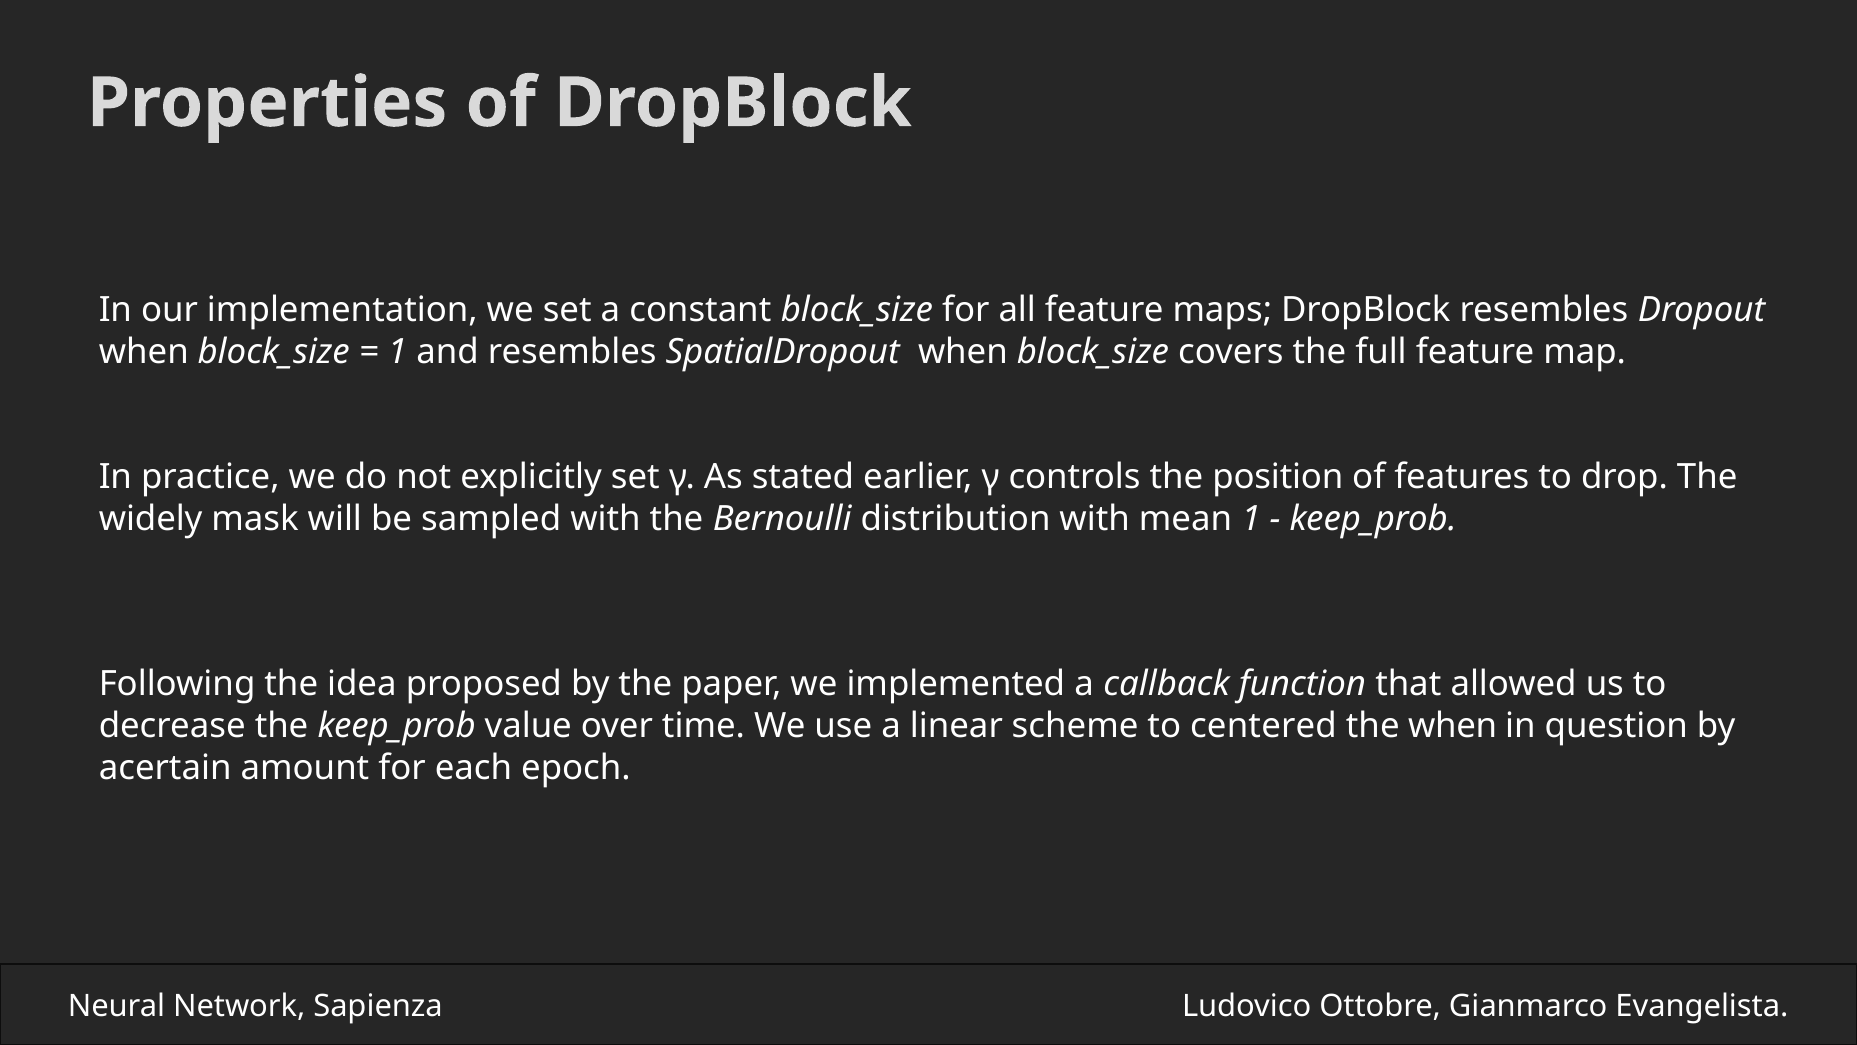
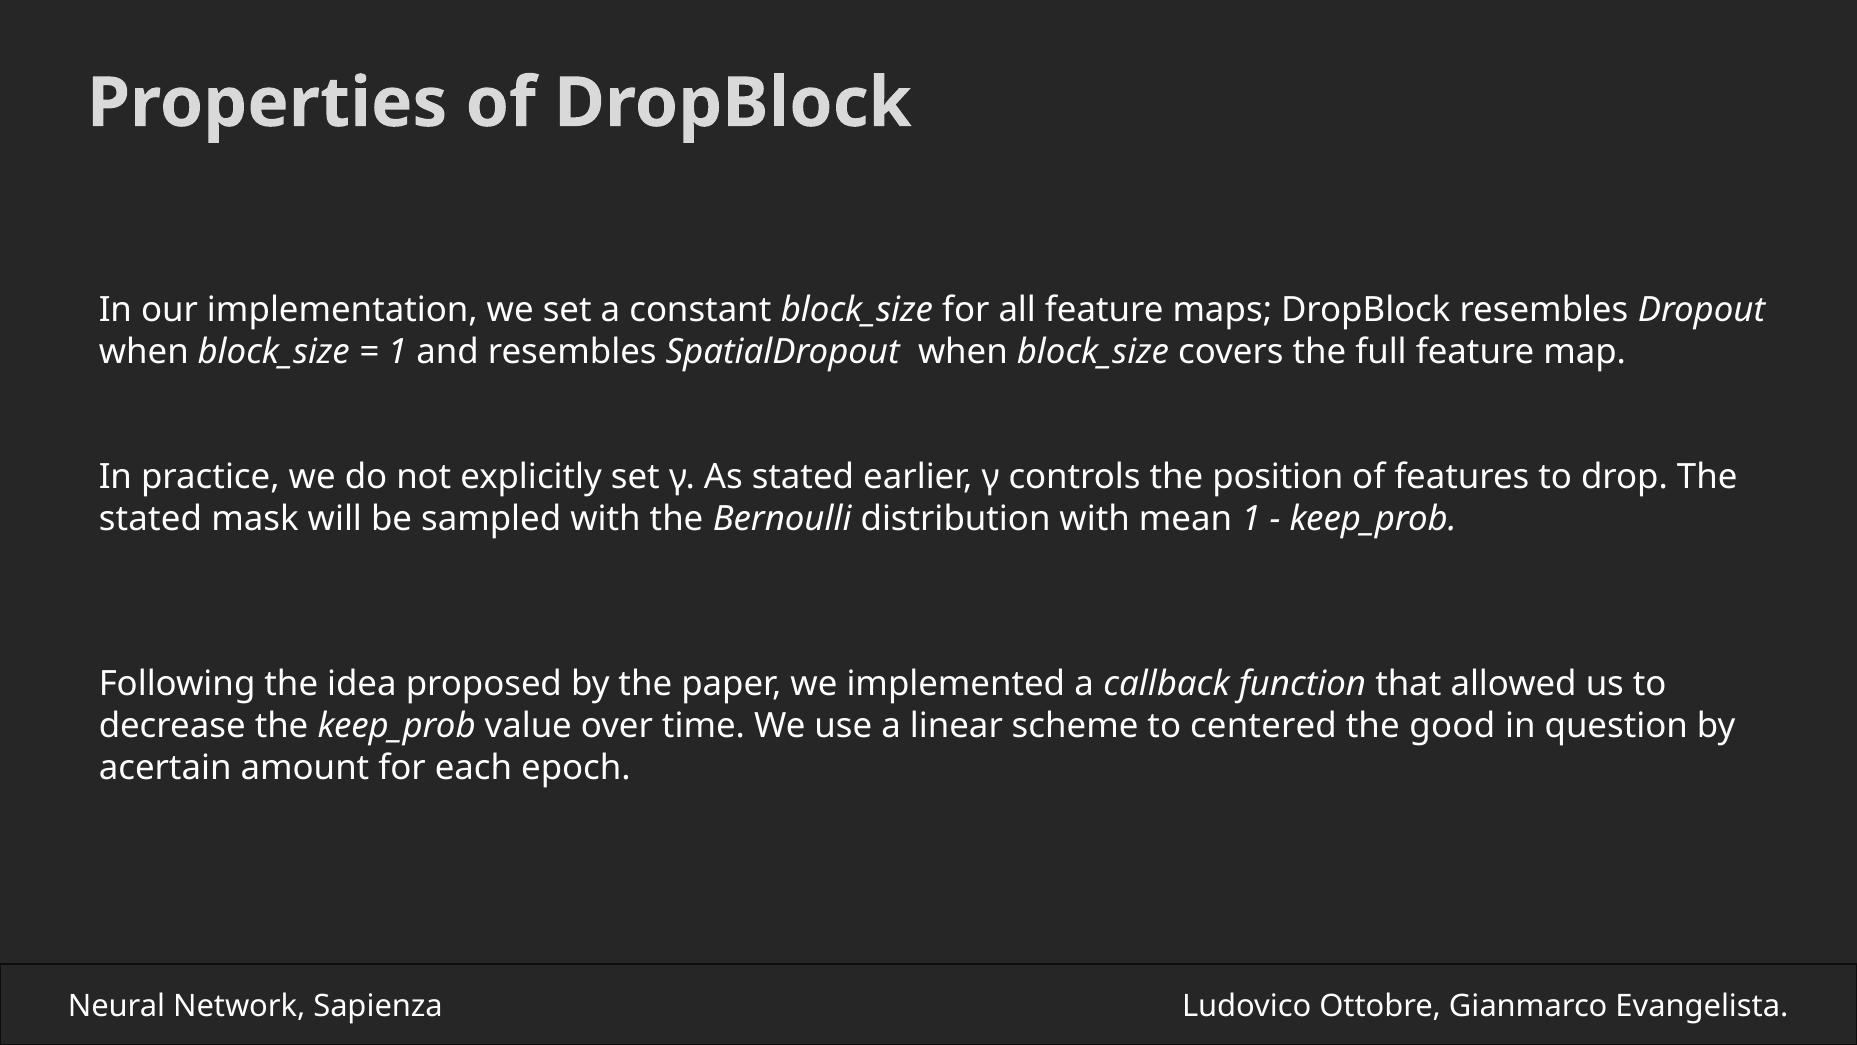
widely: widely -> stated (150, 519)
the when: when -> good (1452, 725)
